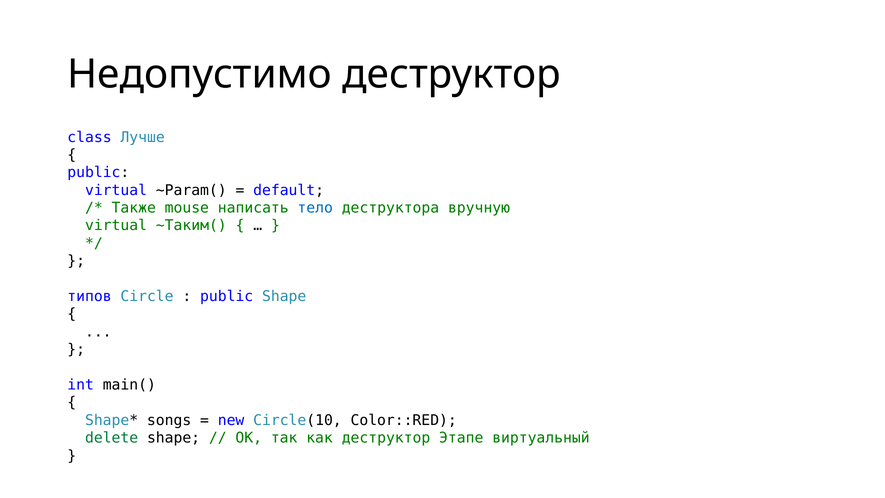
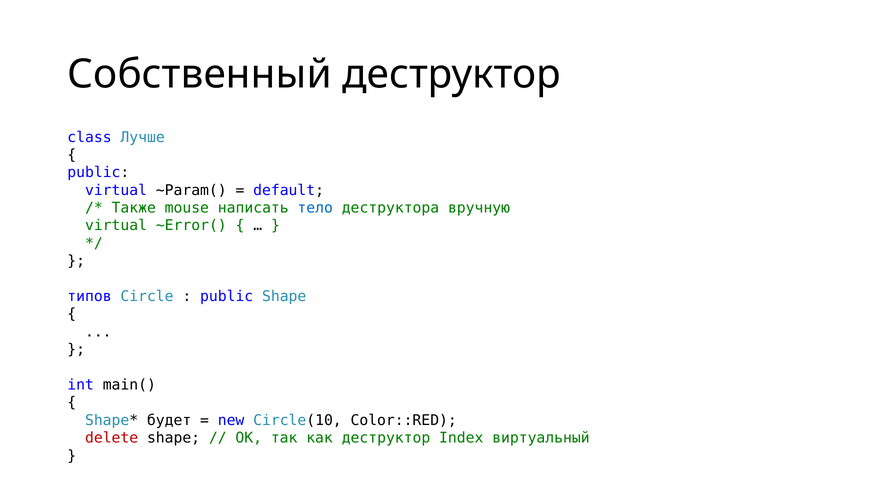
Недопустимо: Недопустимо -> Собственный (200, 74)
~Таким(: ~Таким( -> ~Error( (191, 226)
songs: songs -> будет (169, 420)
delete colour: green -> red (112, 438)
Этапе: Этапе -> Index (461, 438)
